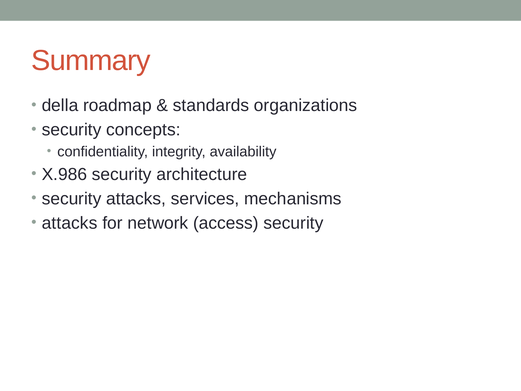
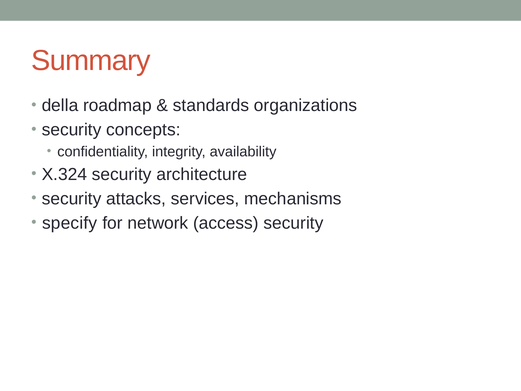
X.986: X.986 -> X.324 (64, 174)
attacks: attacks -> specify (70, 223)
